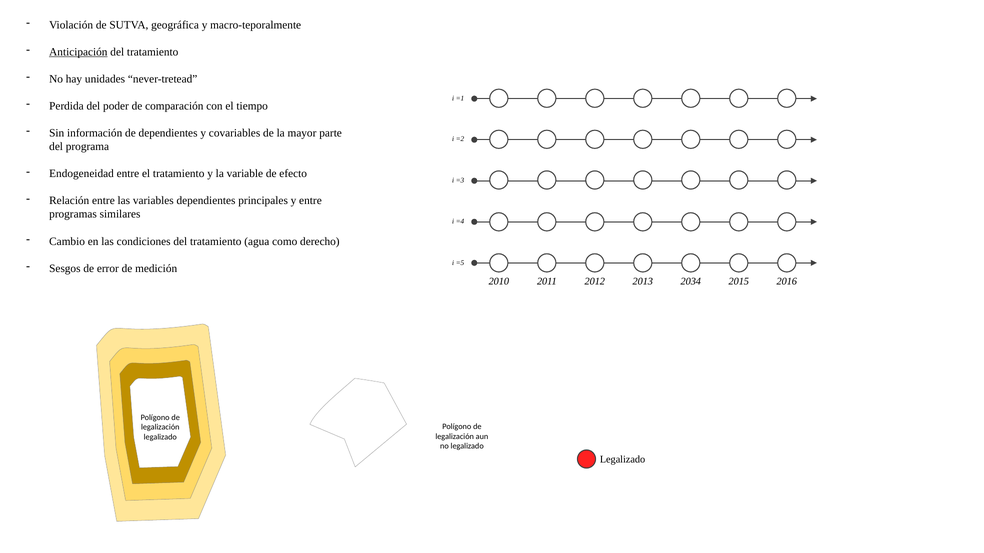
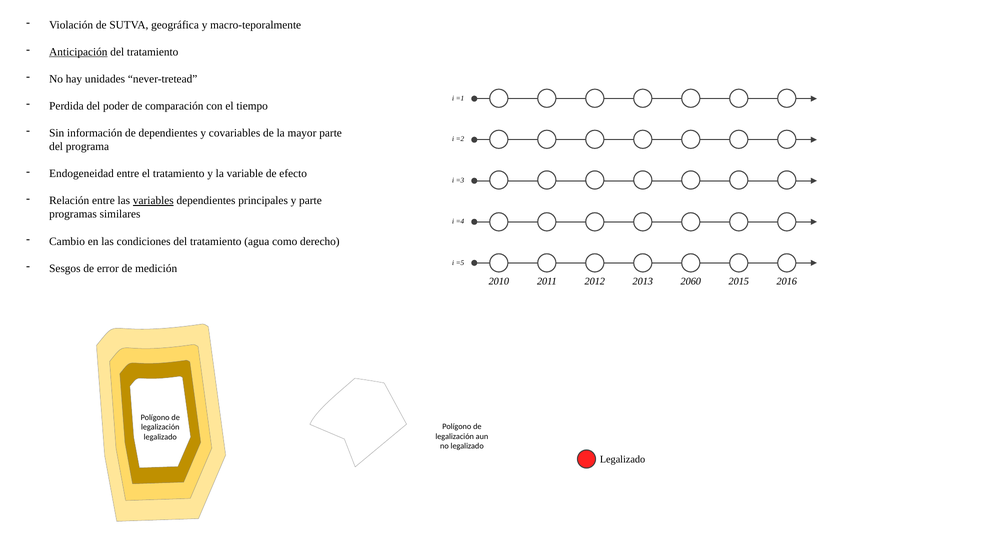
variables underline: none -> present (153, 201)
y entre: entre -> parte (310, 201)
2034: 2034 -> 2060 (691, 282)
